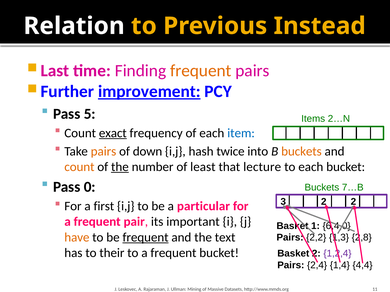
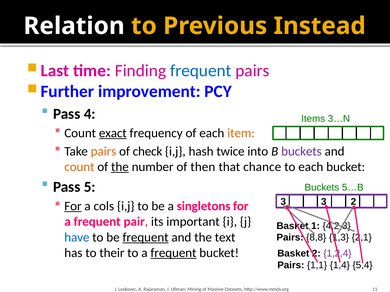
frequent colour: orange -> blue (201, 71)
improvement underline: present -> none (149, 92)
5: 5 -> 4 (90, 114)
2…N: 2…N -> 3…N (339, 119)
item colour: blue -> orange (241, 133)
down: down -> check (148, 151)
buckets colour: orange -> purple (301, 151)
least: least -> then (203, 167)
lecture: lecture -> chance (262, 167)
0: 0 -> 5 (90, 187)
7…B: 7…B -> 5…B (353, 188)
3 2: 2 -> 3 (324, 202)
For underline: none -> present (73, 206)
first: first -> cols (104, 206)
particular: particular -> singletons (204, 206)
6,4,0: 6,4,0 -> 4,2,3 (337, 226)
have colour: orange -> blue (77, 238)
2,2: 2,2 -> 8,8 (316, 238)
2,8: 2,8 -> 2,1 (362, 238)
frequent underline: none -> present (173, 253)
2,4: 2,4 -> 1,1 (317, 266)
4,4: 4,4 -> 5,4 (363, 266)
